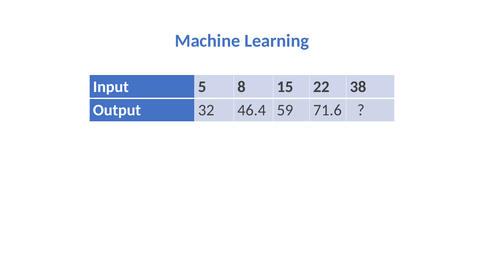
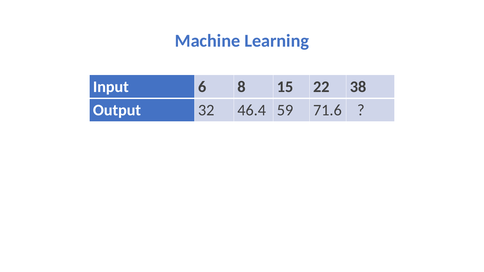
5: 5 -> 6 (202, 87)
